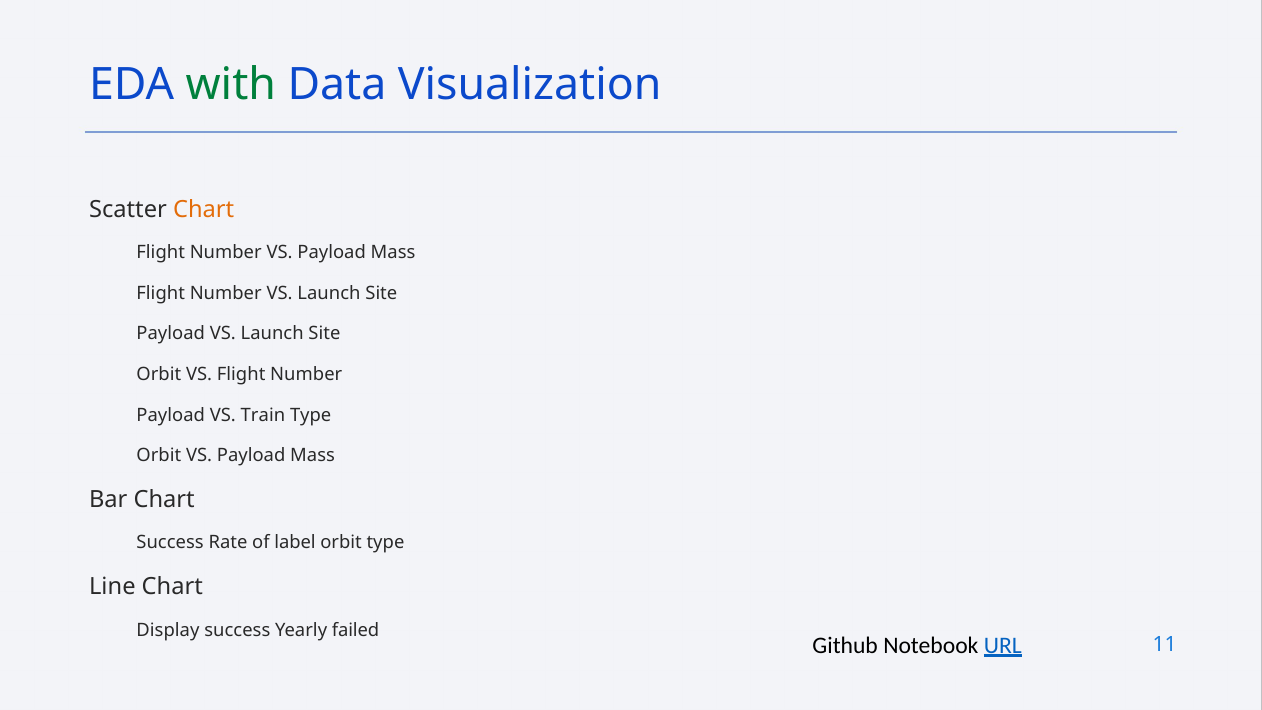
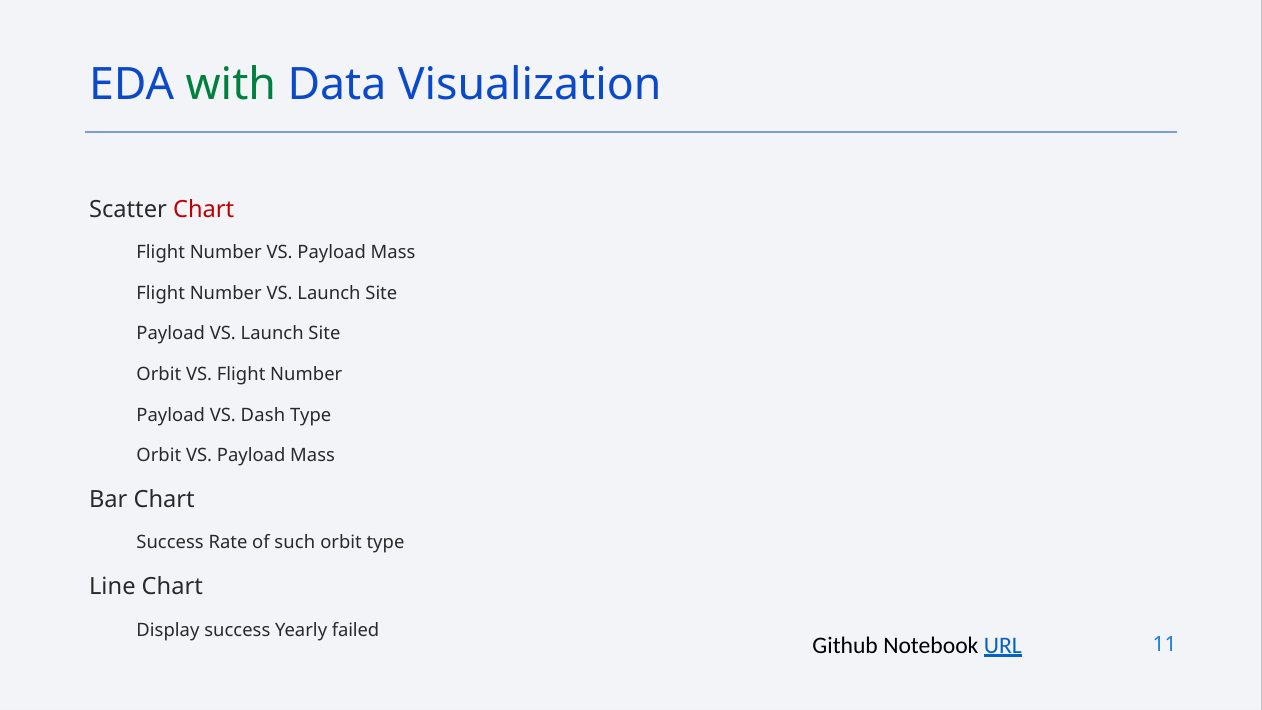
Chart colour: orange -> red (204, 210)
Train: Train -> Dash (263, 415)
label: label -> such (295, 543)
